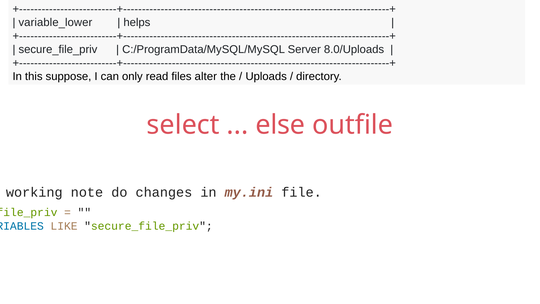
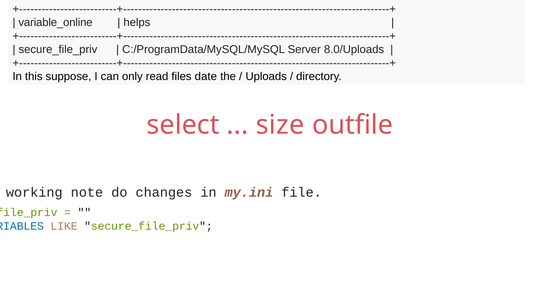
variable_lower: variable_lower -> variable_online (56, 23)
alter: alter -> date (206, 77)
else: else -> size (280, 125)
